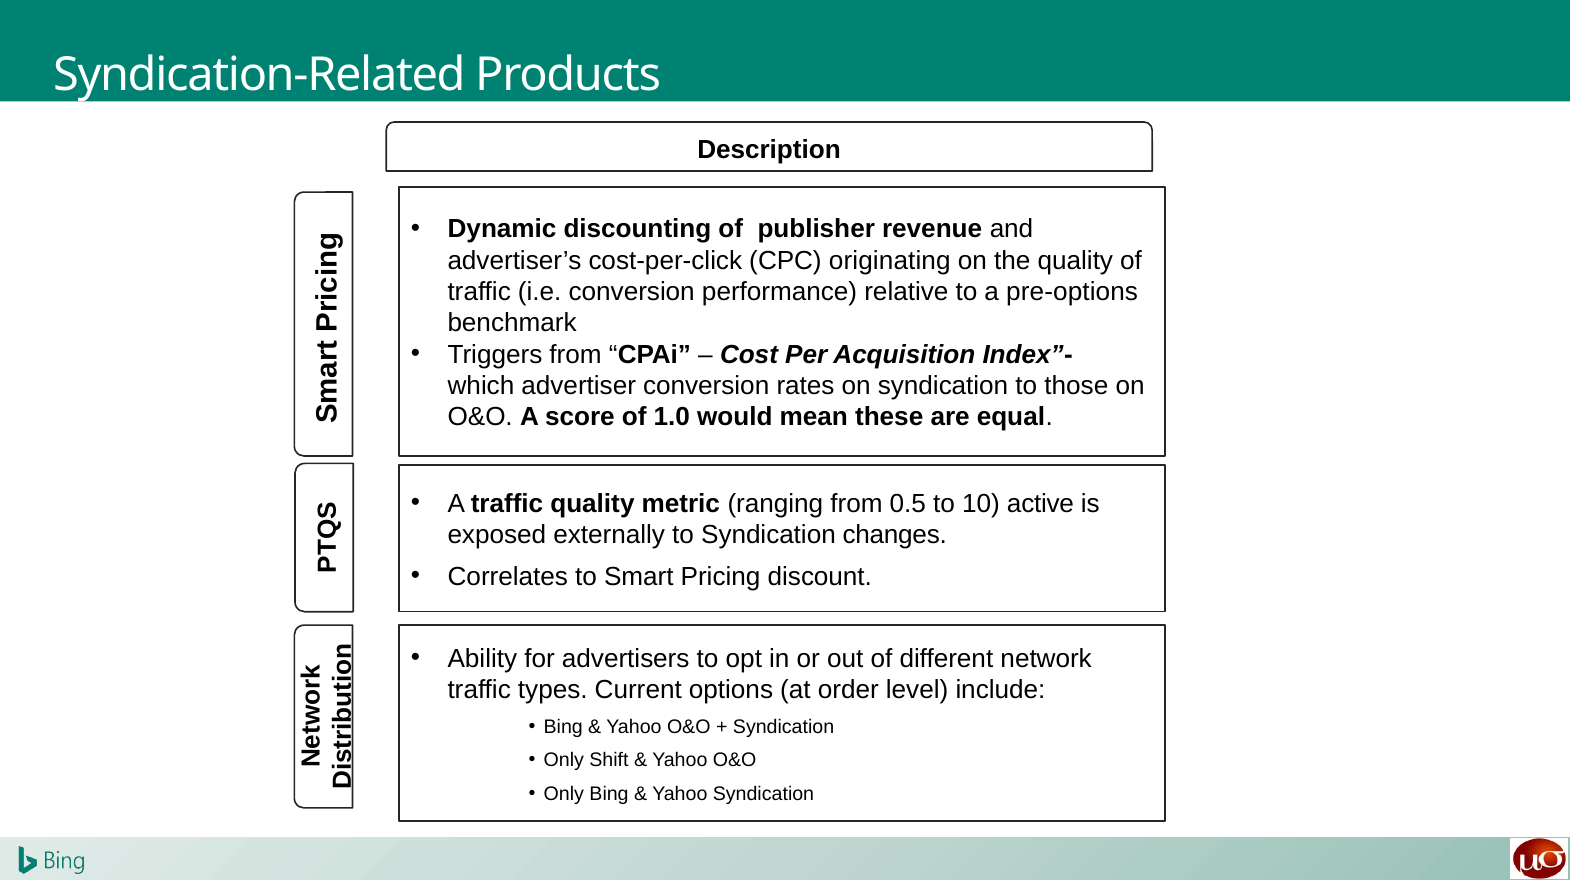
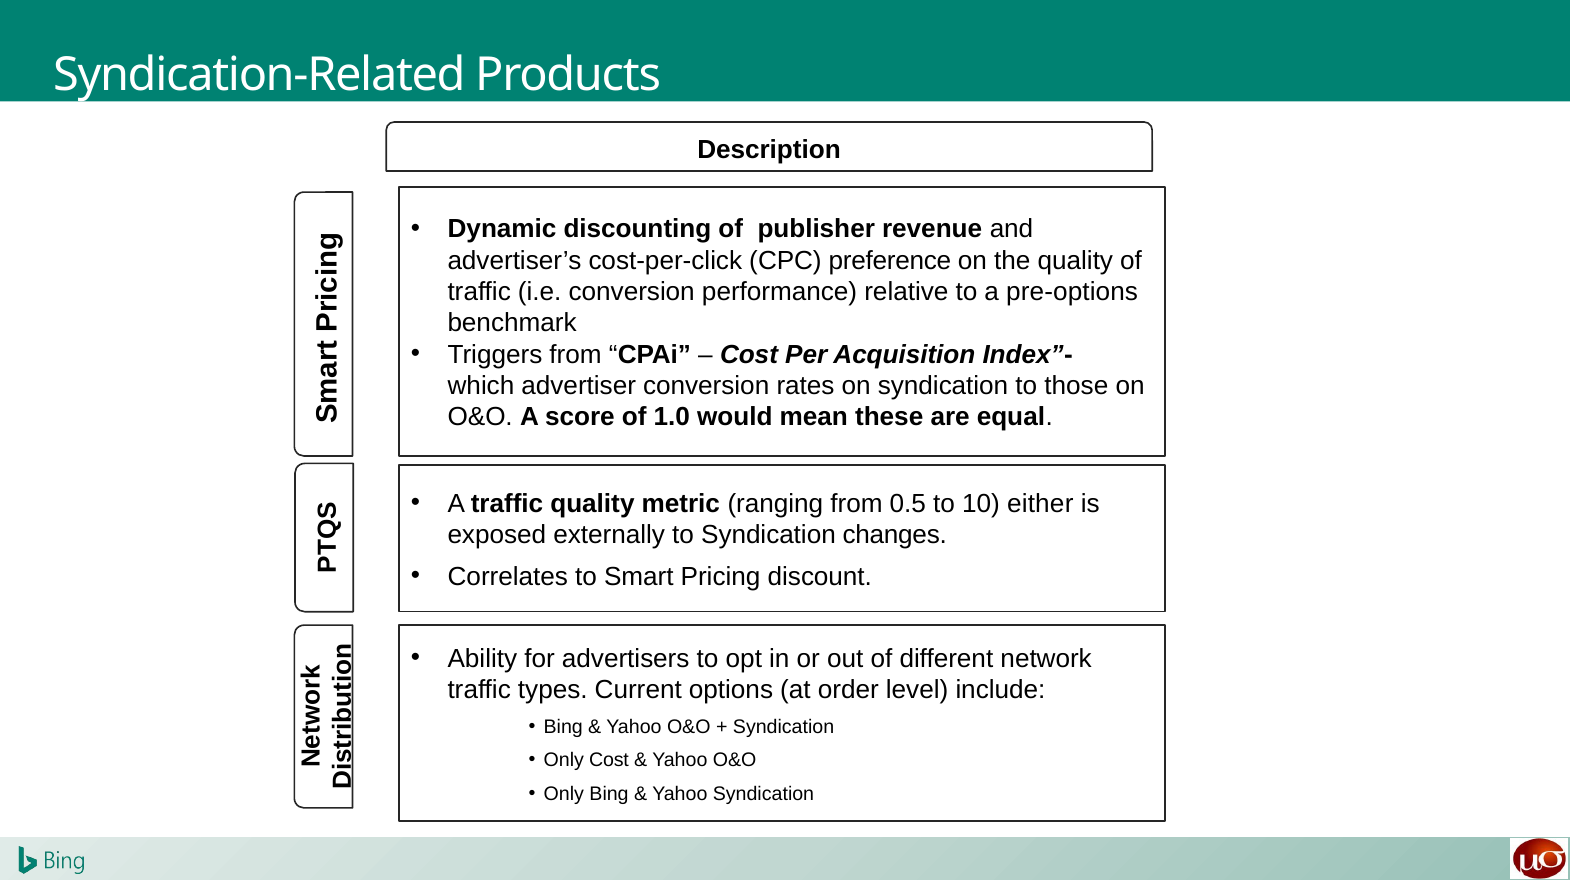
originating: originating -> preference (890, 260)
active: active -> either (1040, 504)
Only Shift: Shift -> Cost (609, 760)
